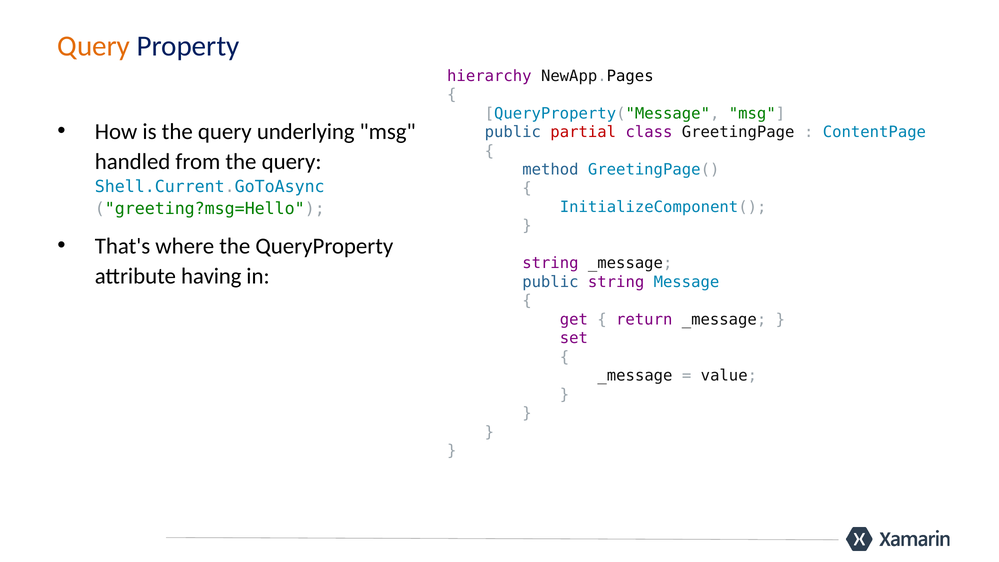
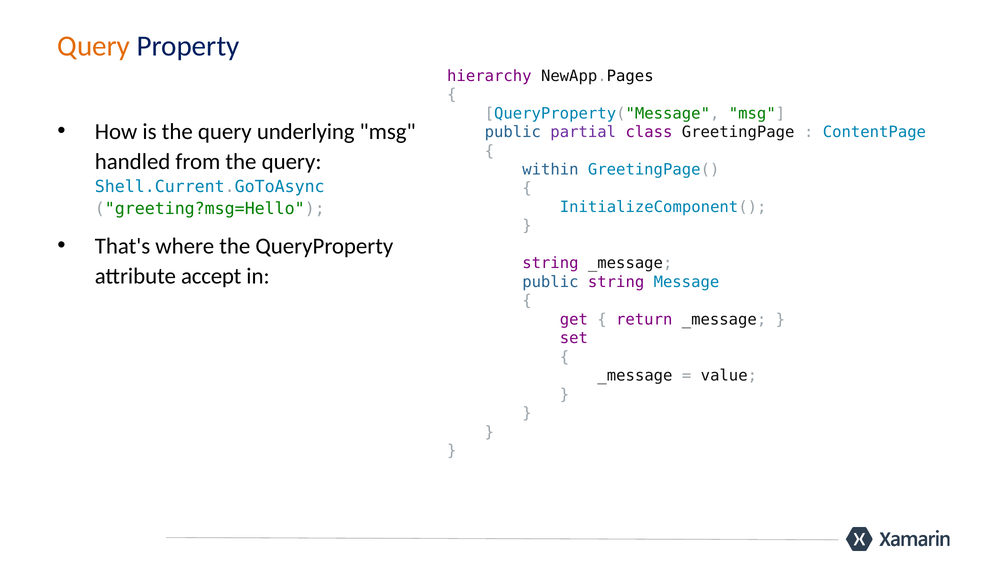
partial colour: red -> purple (583, 132)
method: method -> within (550, 170)
having: having -> accept (211, 276)
